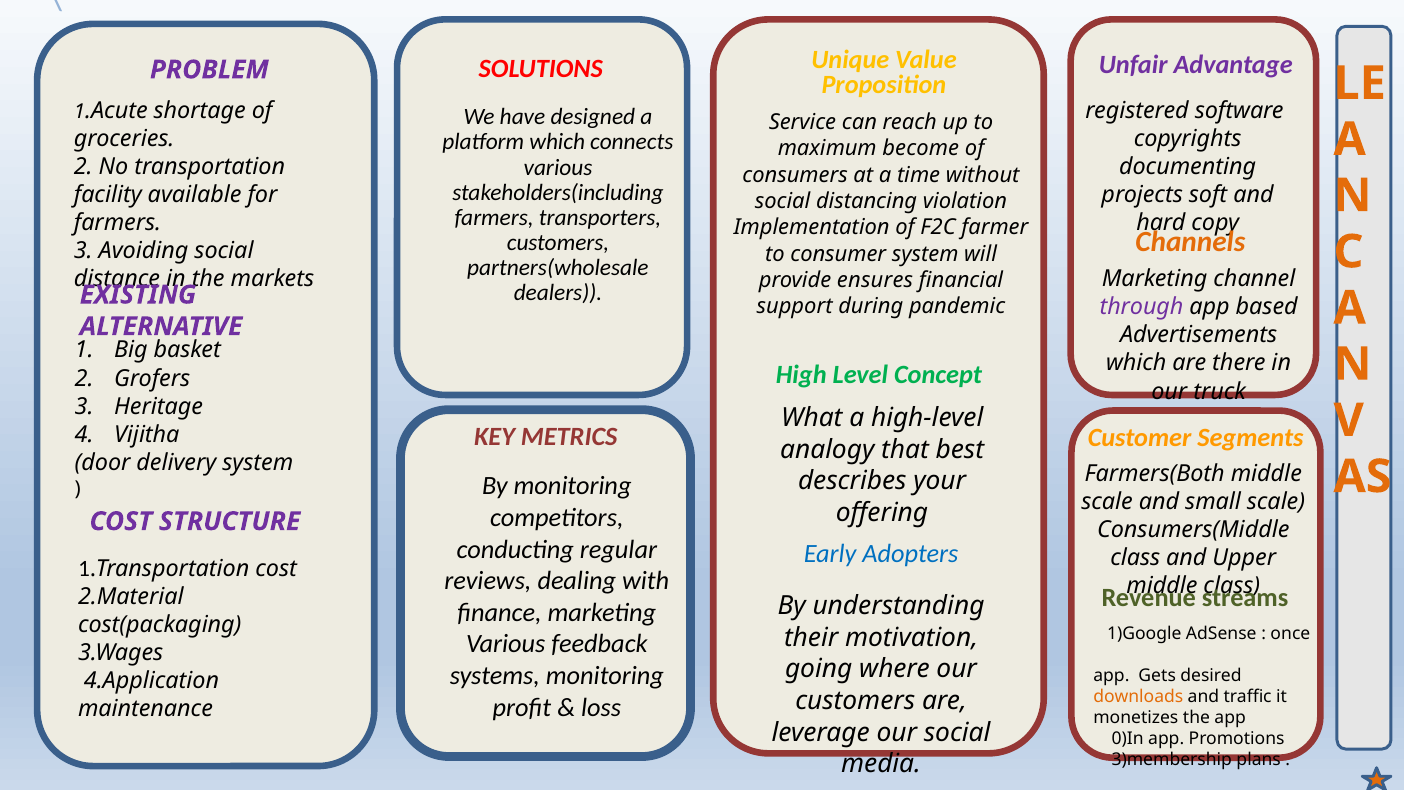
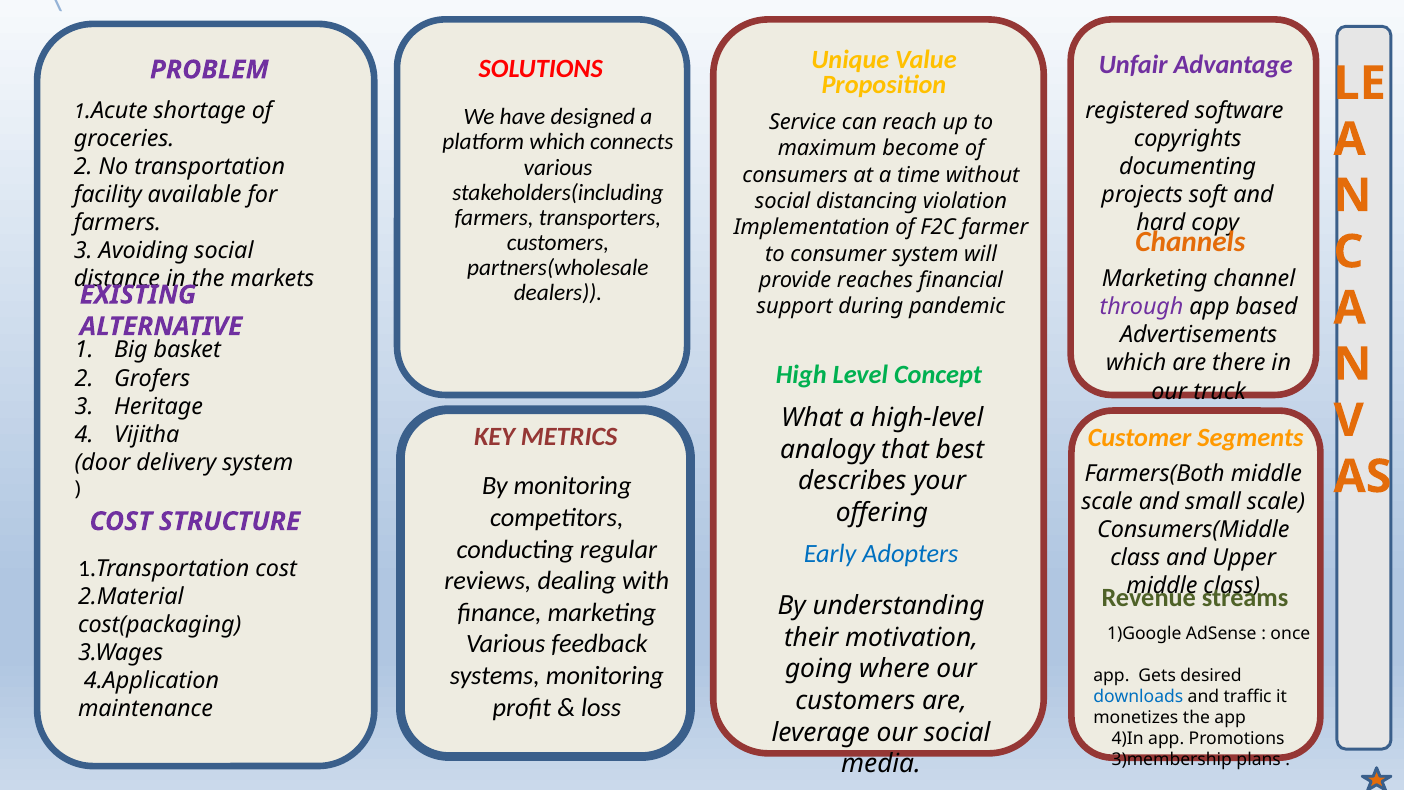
ensures: ensures -> reaches (875, 280)
downloads colour: orange -> blue (1138, 697)
0)In: 0)In -> 4)In (1128, 739)
